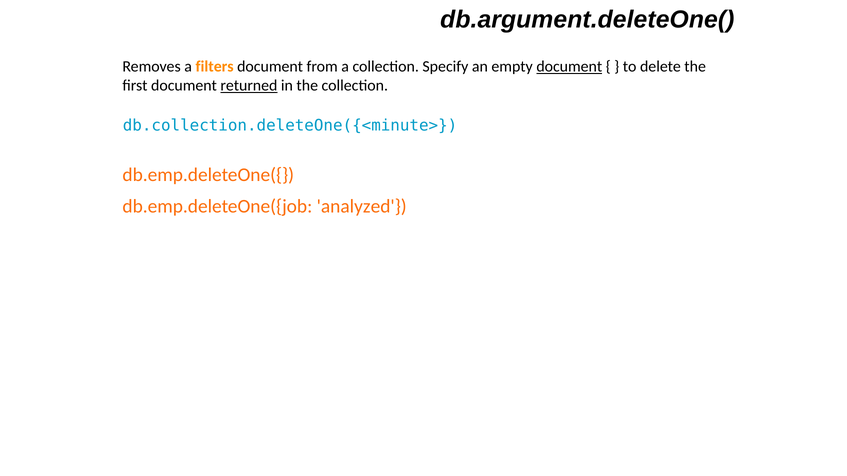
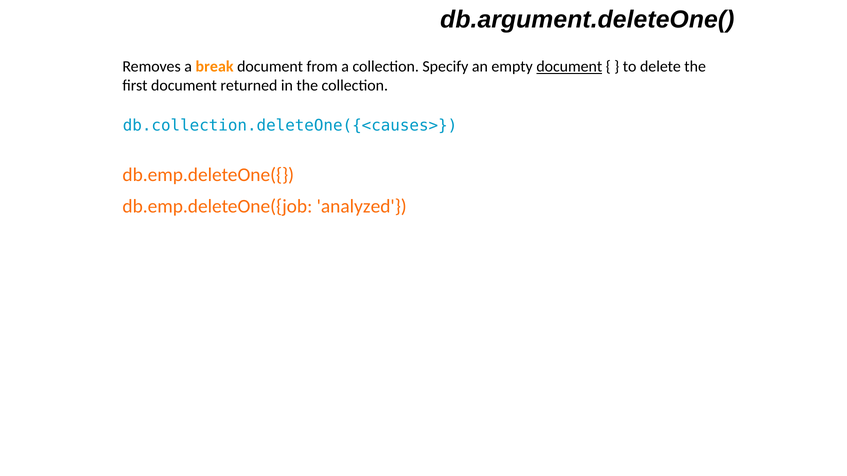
filters: filters -> break (215, 67)
returned underline: present -> none (249, 86)
db.collection.deleteOne({<minute>: db.collection.deleteOne({<minute> -> db.collection.deleteOne({<causes> (290, 126)
